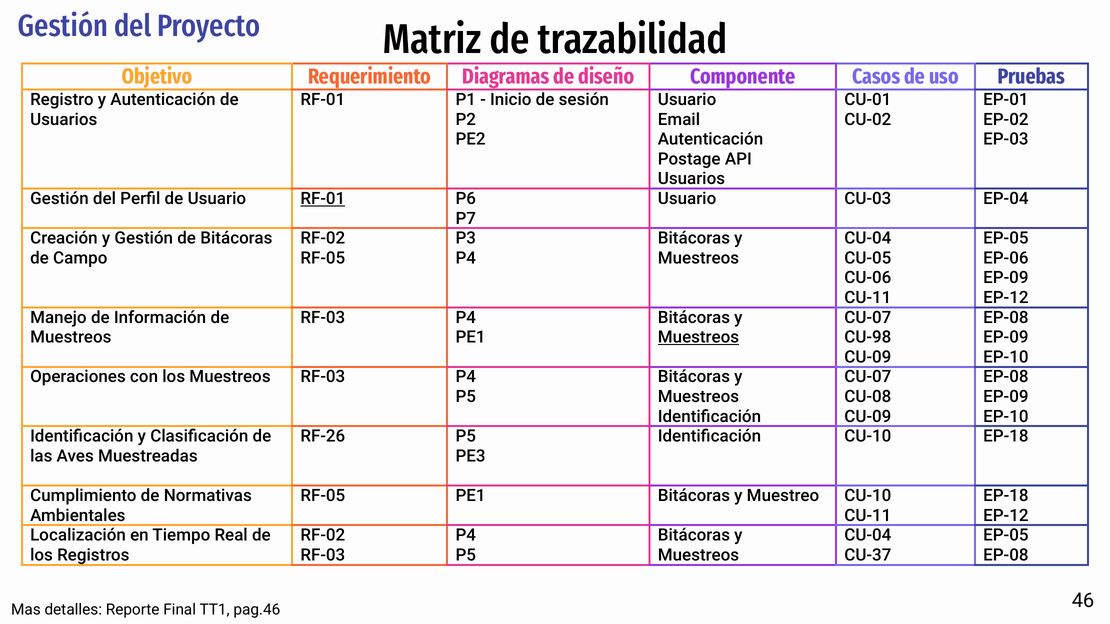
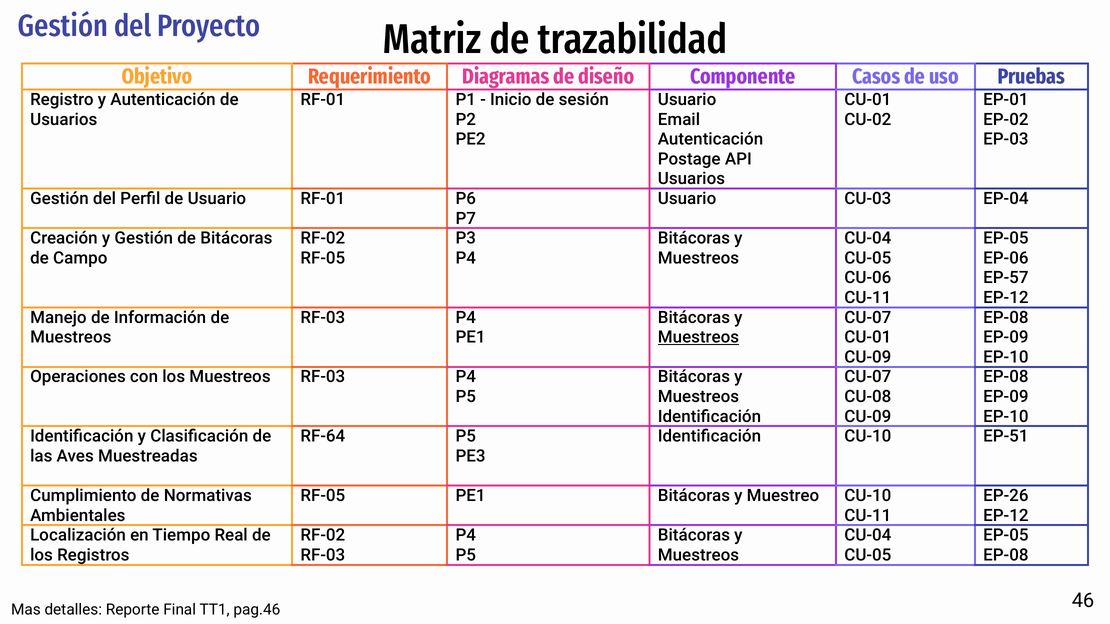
RF-01 underline: present -> none (323, 199)
EP-09: EP-09 -> EP-57 (1006, 278)
CU-98: CU-98 -> CU-01 (868, 337)
RF-26: RF-26 -> RF-64 (323, 437)
CU-10 EP-18: EP-18 -> EP-51 (1006, 437)
EP-18: EP-18 -> EP-26 (1006, 496)
CU-37: CU-37 -> CU-05 (868, 555)
